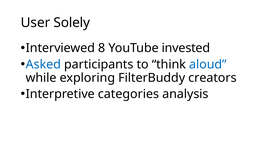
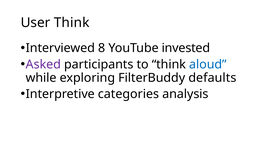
User Solely: Solely -> Think (72, 23)
Asked colour: blue -> purple (43, 65)
creators: creators -> defaults (212, 78)
